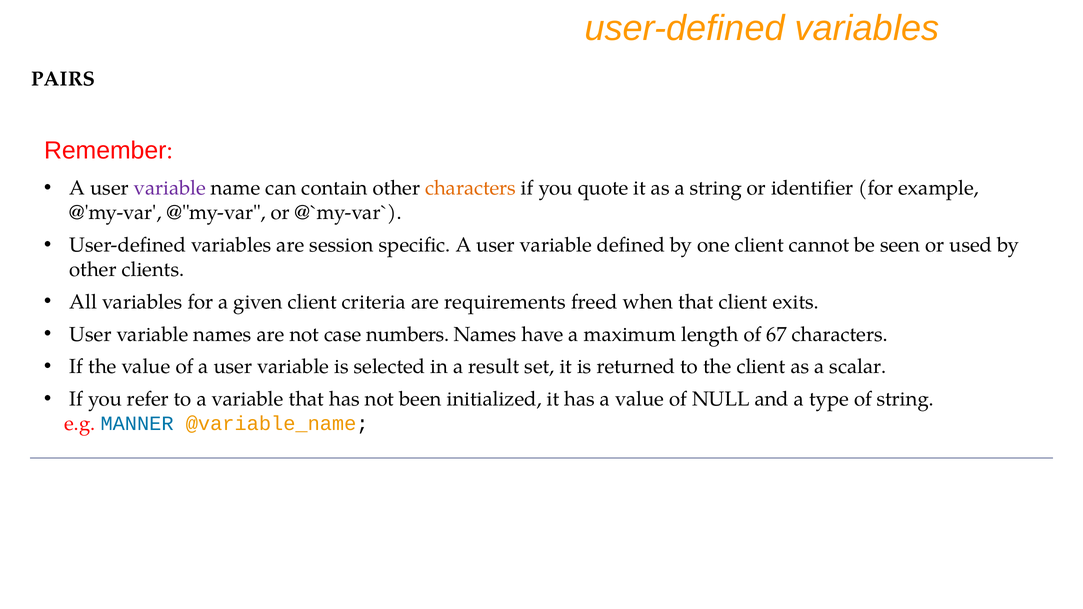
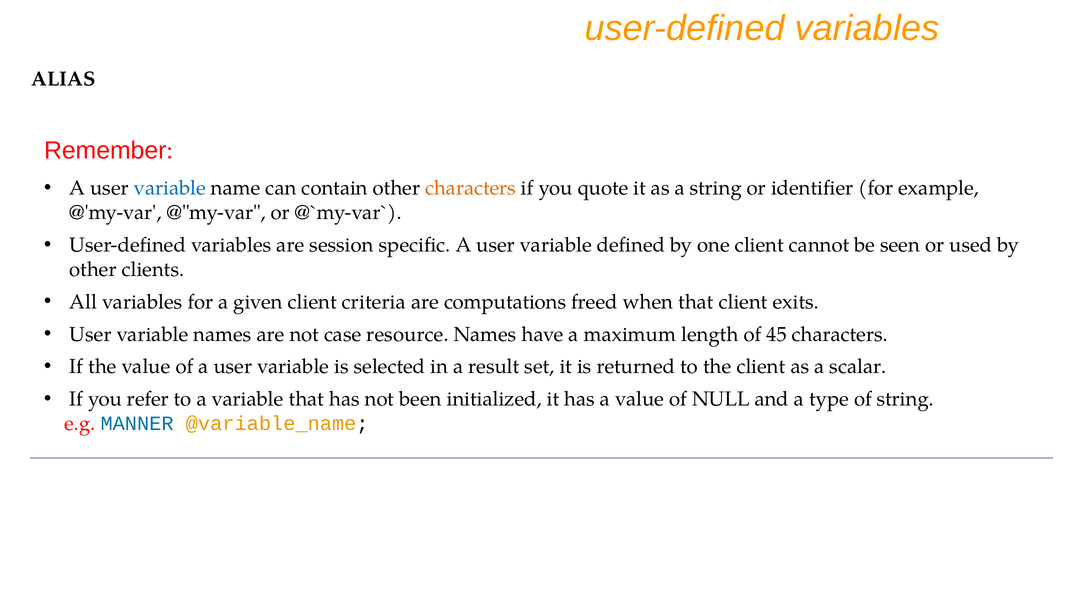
PAIRS: PAIRS -> ALIAS (63, 79)
variable colour: purple -> blue (170, 188)
requirements: requirements -> computations (505, 302)
numbers: numbers -> resource (408, 334)
67: 67 -> 45 (777, 334)
